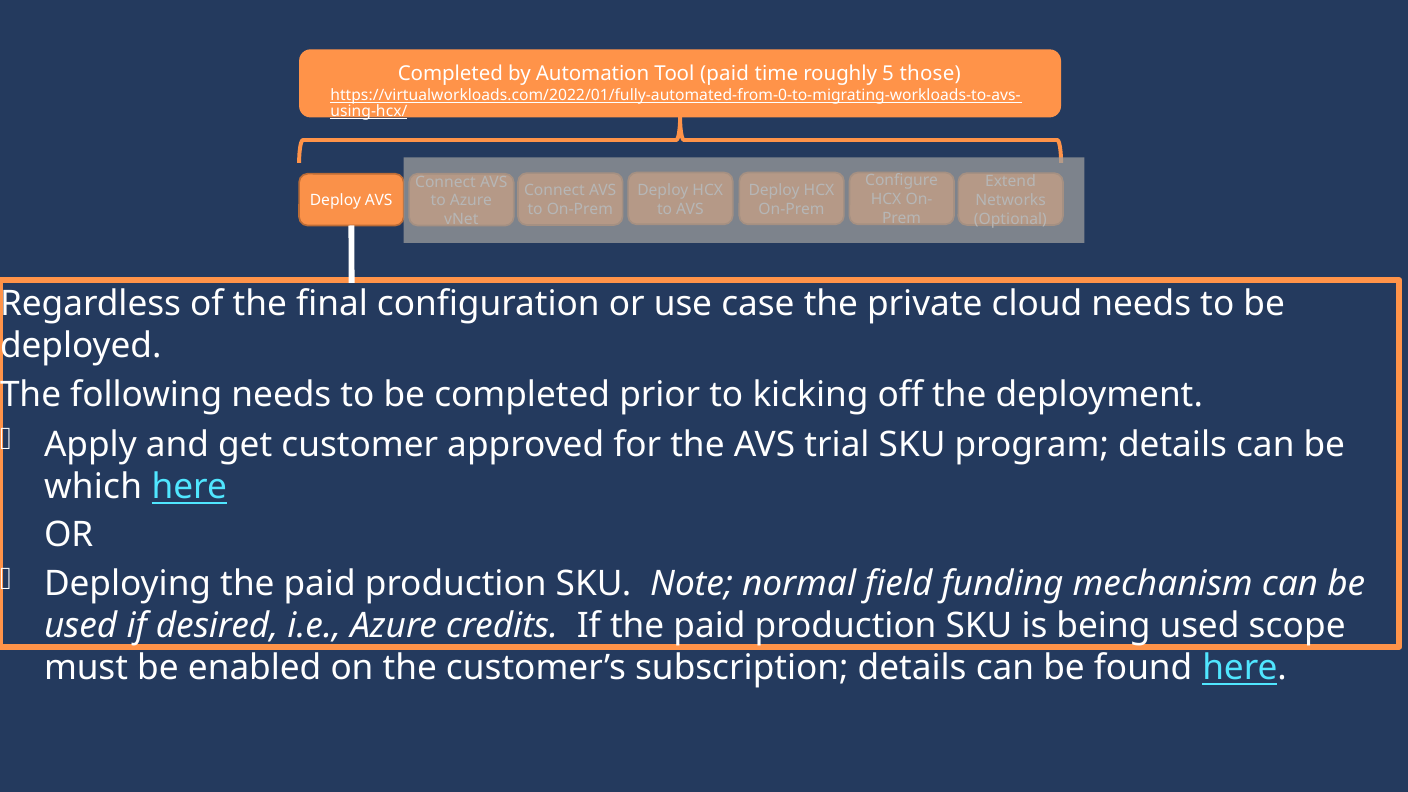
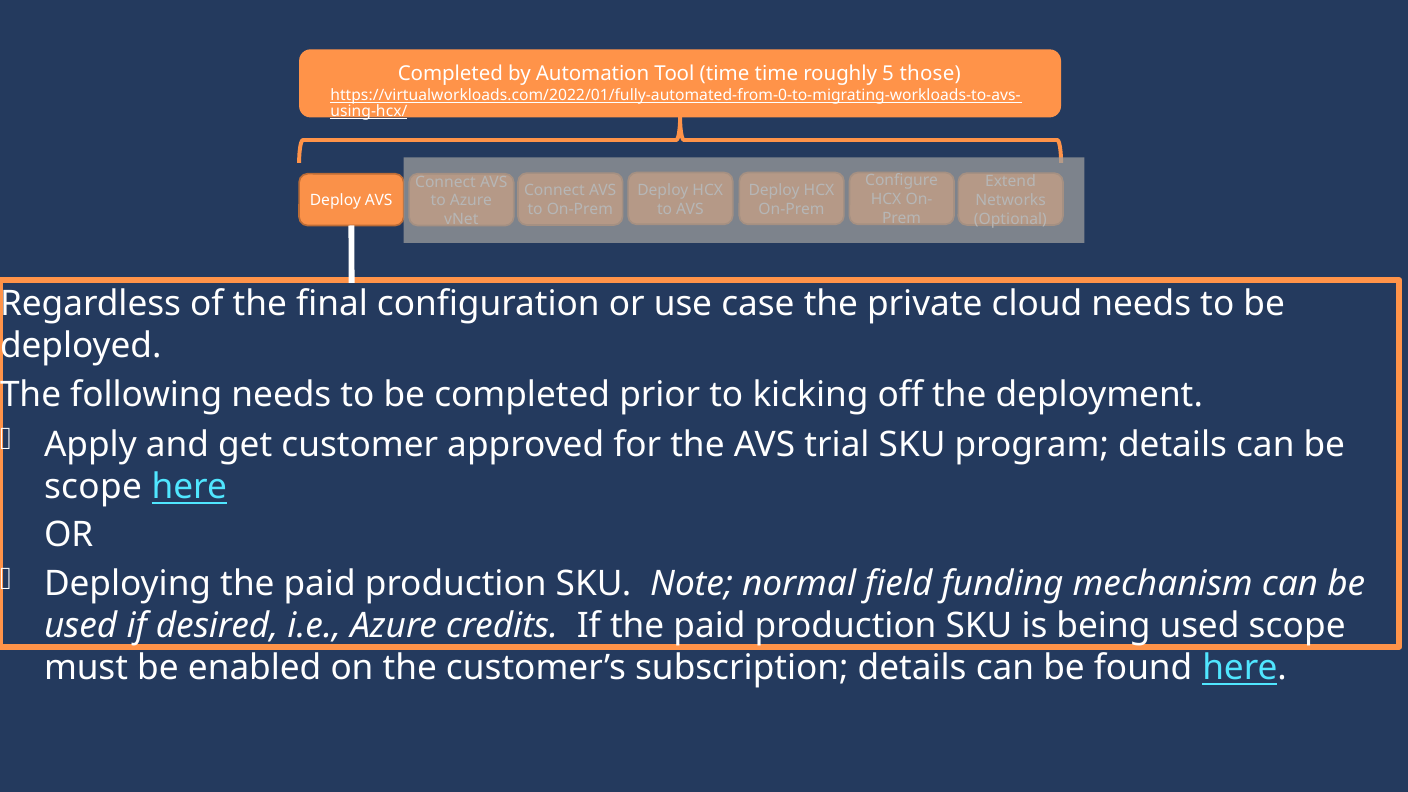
Tool paid: paid -> time (725, 74)
which: which -> scope (93, 487)
